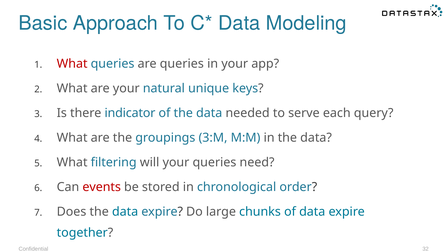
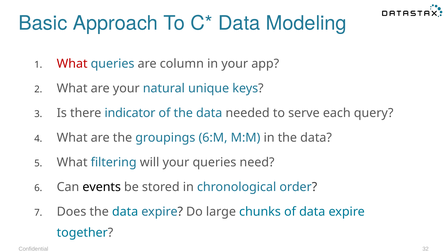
are queries: queries -> column (182, 64)
3:M: 3:M -> 6:M (213, 138)
events colour: red -> black (102, 187)
